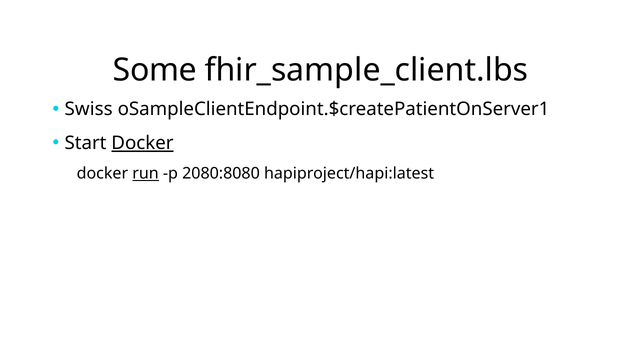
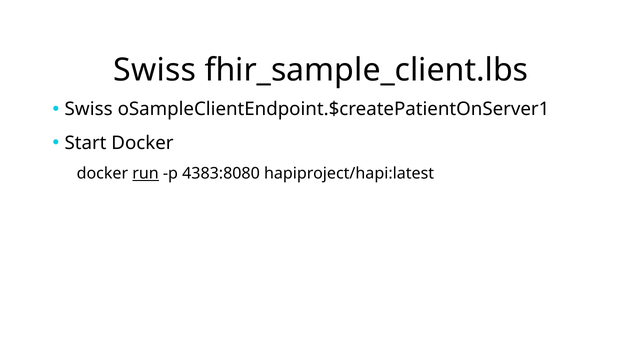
Some: Some -> Swiss (155, 70)
Docker underline: present -> none (142, 143)
2080:8080: 2080:8080 -> 4383:8080 (221, 174)
